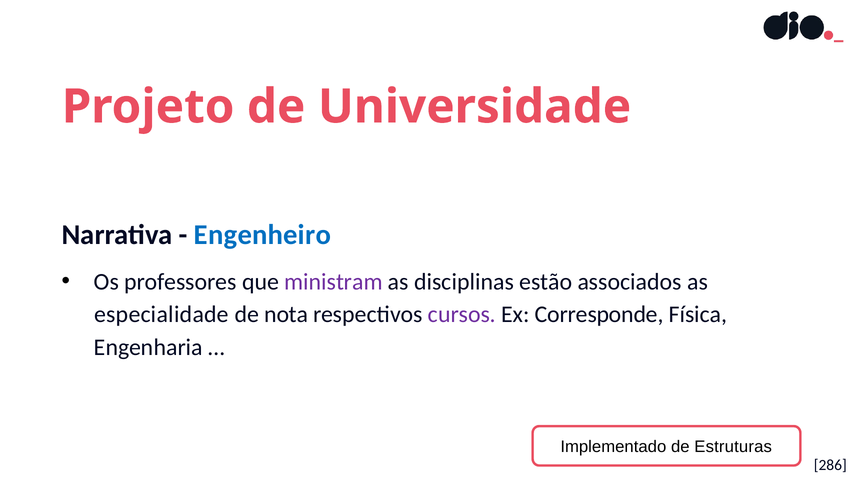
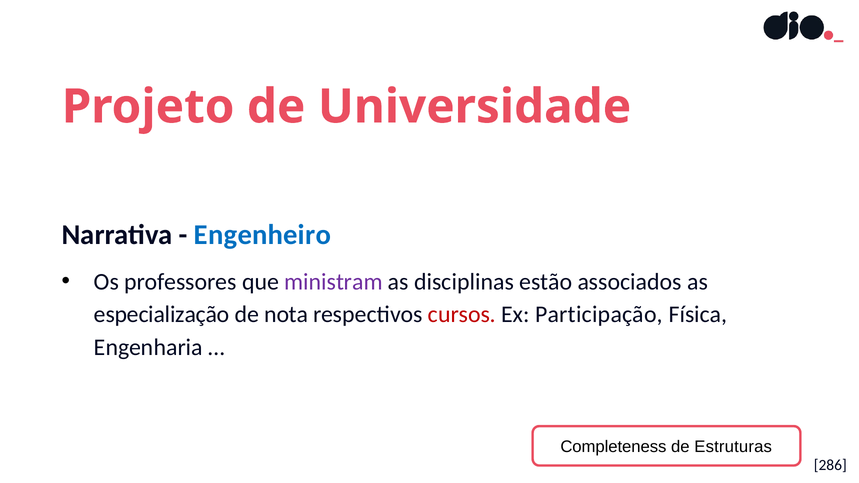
especialidade: especialidade -> especialização (162, 315)
cursos colour: purple -> red (462, 315)
Corresponde: Corresponde -> Participação (599, 315)
Implementado: Implementado -> Completeness (613, 447)
